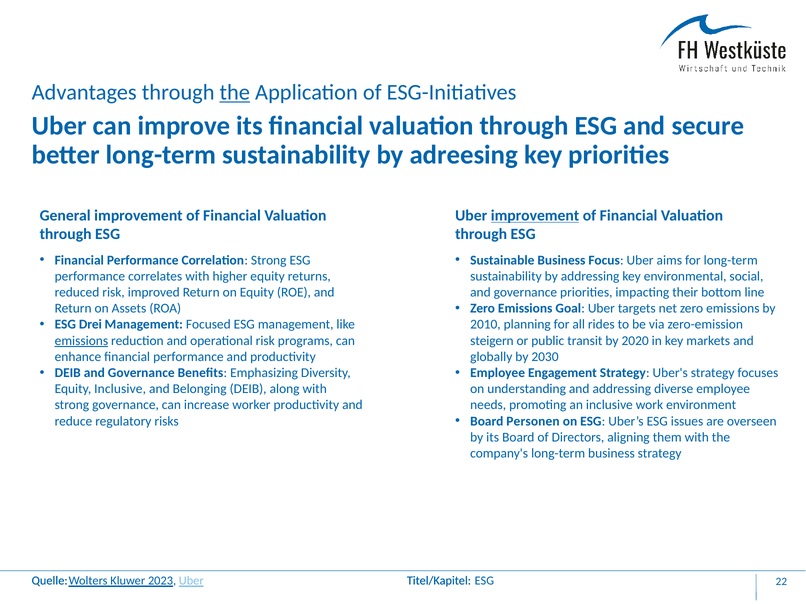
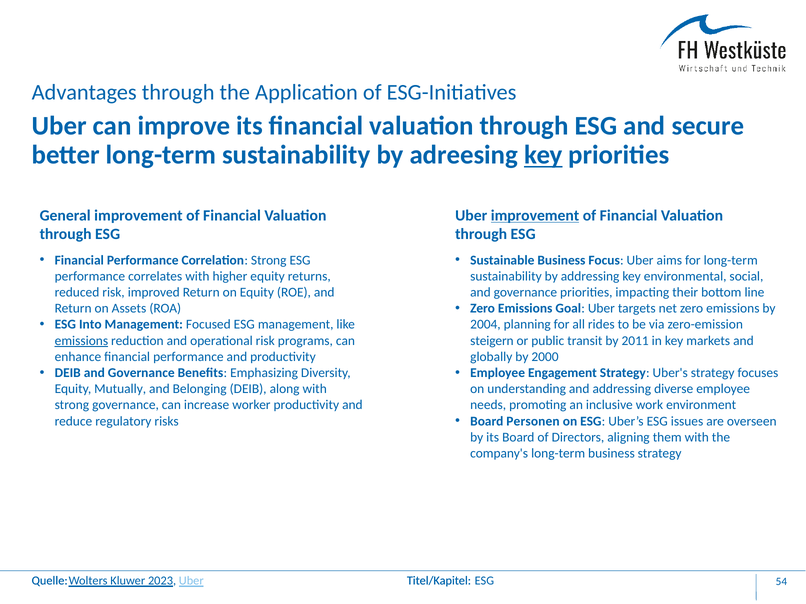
the underline: present -> none (235, 92)
key underline: none -> present (543, 155)
Drei: Drei -> Into (90, 325)
2010: 2010 -> 2004 (485, 325)
2020: 2020 -> 2011 (635, 341)
2030: 2030 -> 2000 (545, 357)
Equity Inclusive: Inclusive -> Mutually (120, 389)
22: 22 -> 54 (781, 582)
